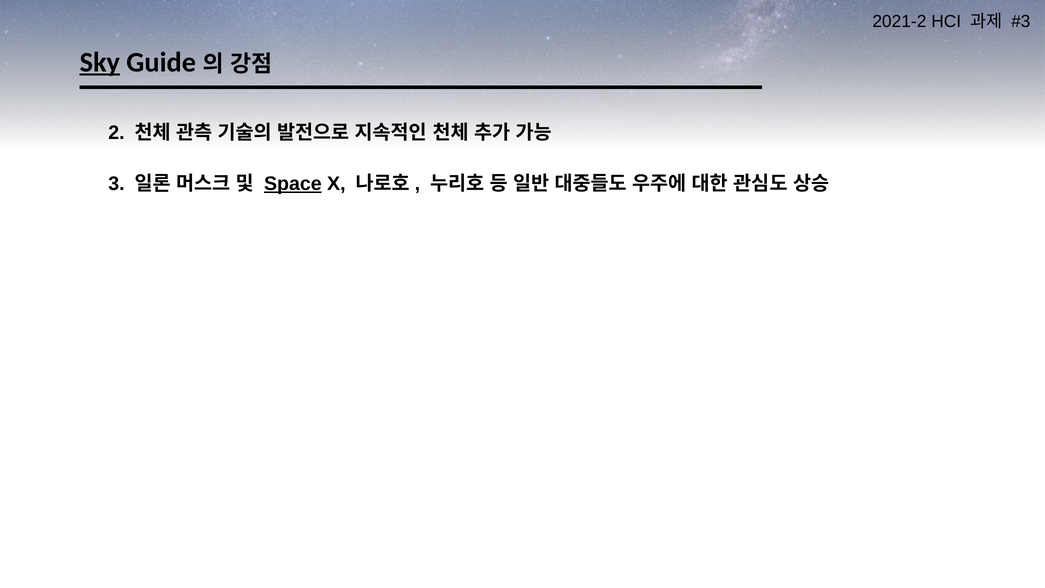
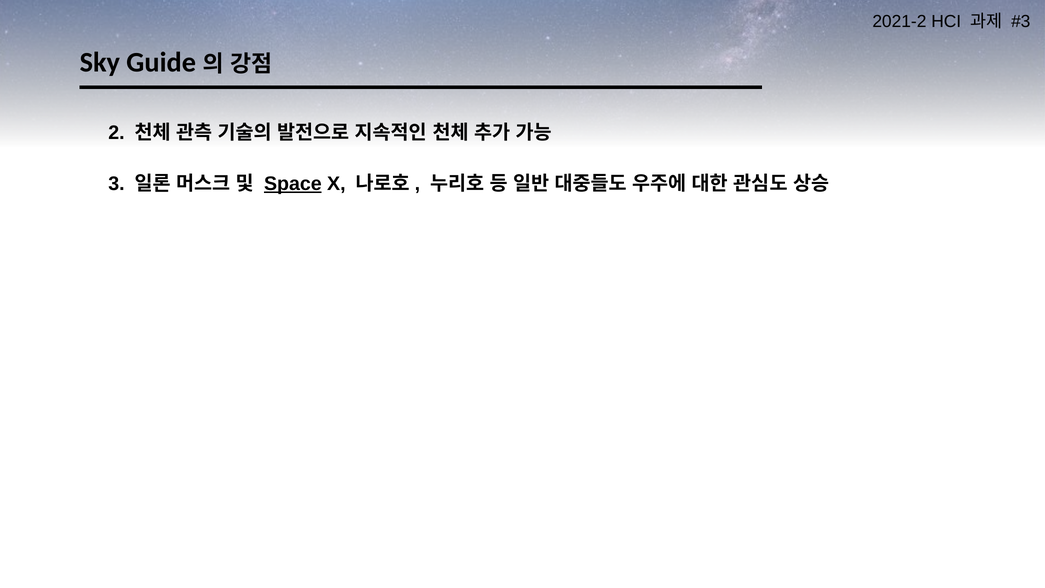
Sky underline: present -> none (100, 62)
